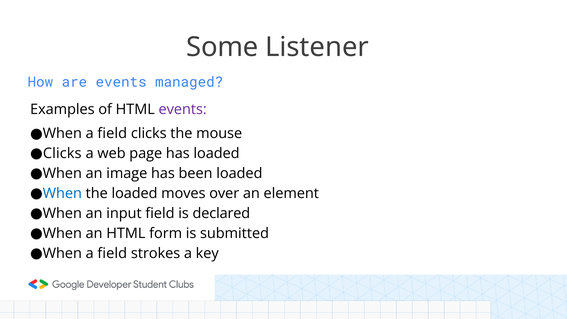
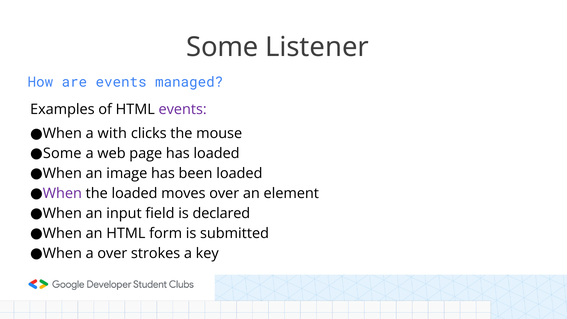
field: field -> with (112, 133)
Clicks: Clicks -> Some (62, 153)
When colour: blue -> purple (62, 193)
field: field -> over (112, 253)
